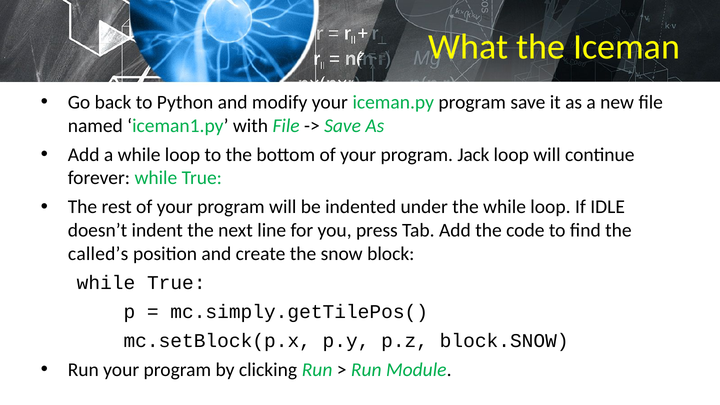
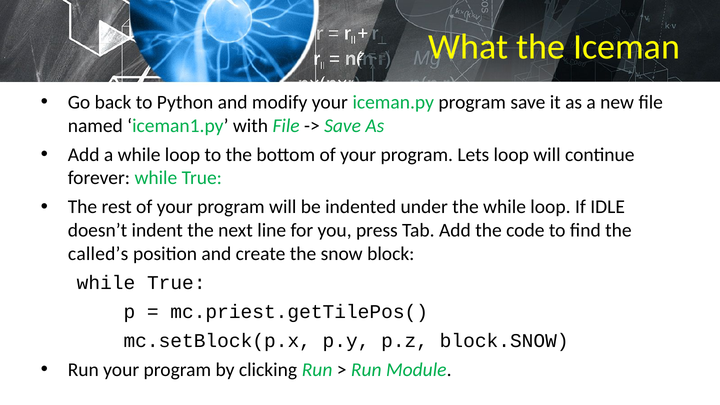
Jack: Jack -> Lets (473, 155)
mc.simply.getTilePos(: mc.simply.getTilePos( -> mc.priest.getTilePos( (299, 312)
